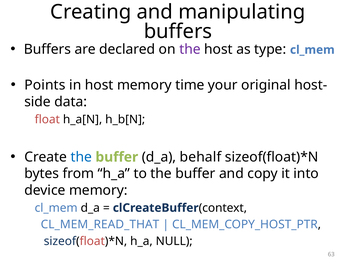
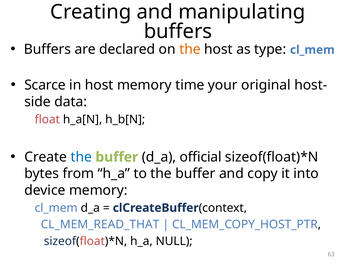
the colour: purple -> orange (190, 49)
Points: Points -> Scarce (45, 85)
behalf: behalf -> official (201, 157)
